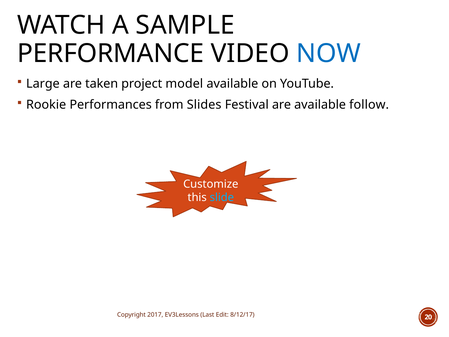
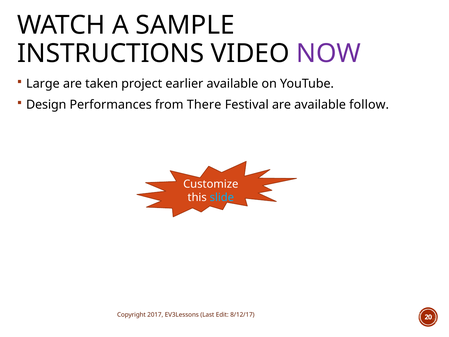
PERFORMANCE: PERFORMANCE -> INSTRUCTIONS (111, 53)
NOW colour: blue -> purple (329, 53)
model: model -> earlier (184, 84)
Rookie: Rookie -> Design (46, 105)
Slides: Slides -> There (204, 105)
